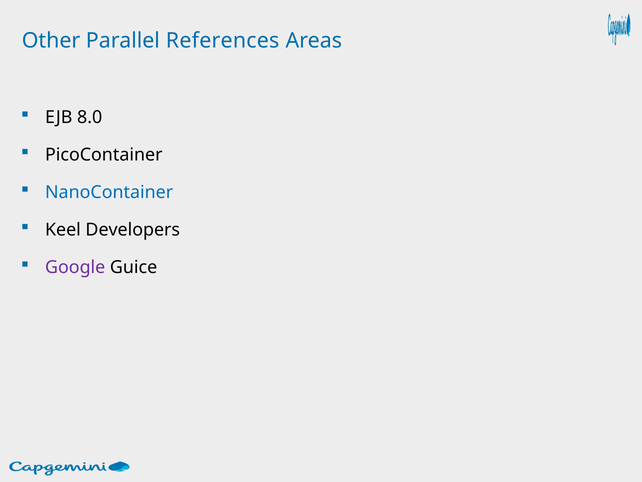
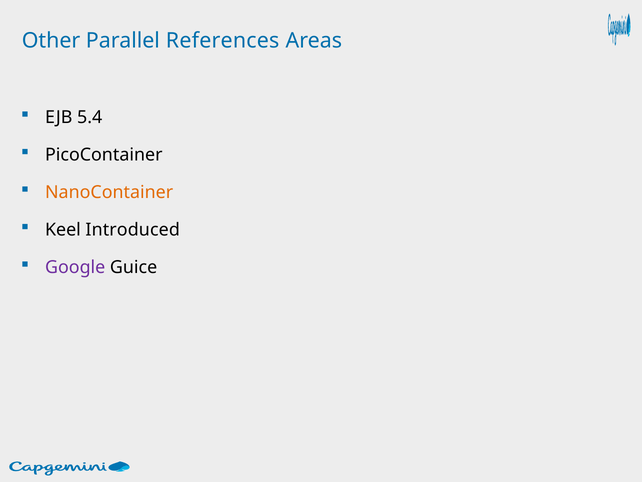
8.0: 8.0 -> 5.4 (90, 117)
NanoContainer colour: blue -> orange (109, 192)
Developers: Developers -> Introduced (133, 230)
